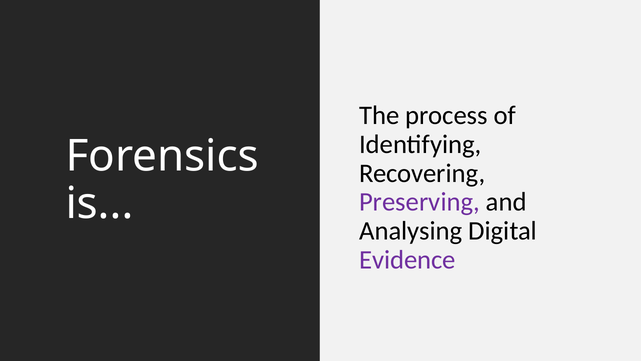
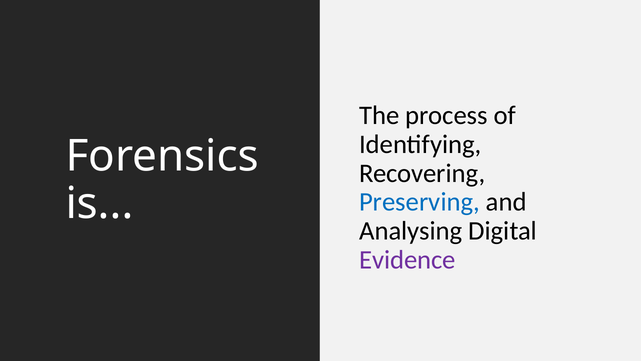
Preserving colour: purple -> blue (420, 202)
